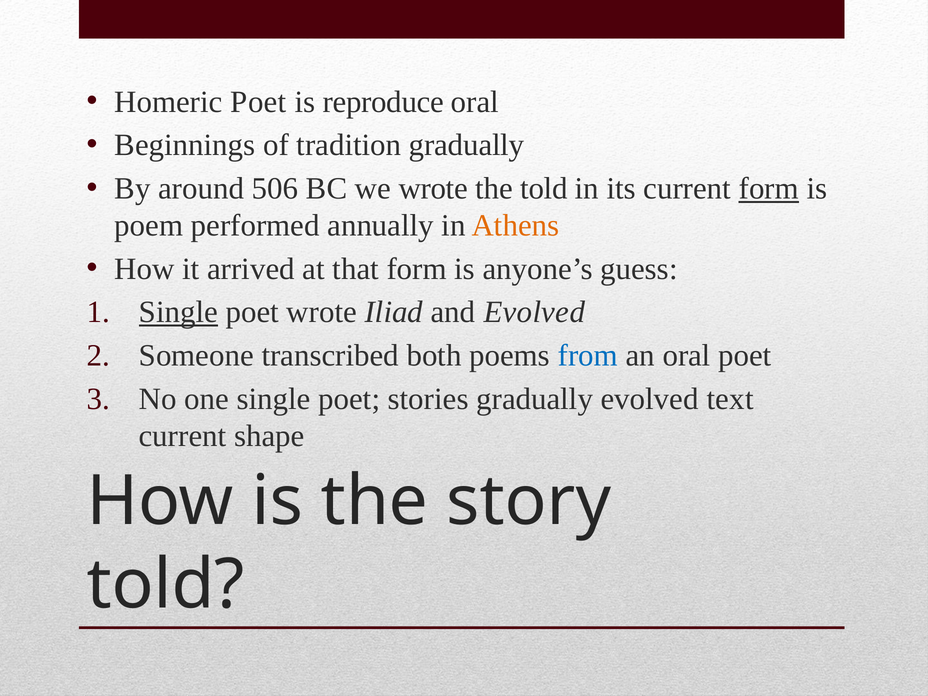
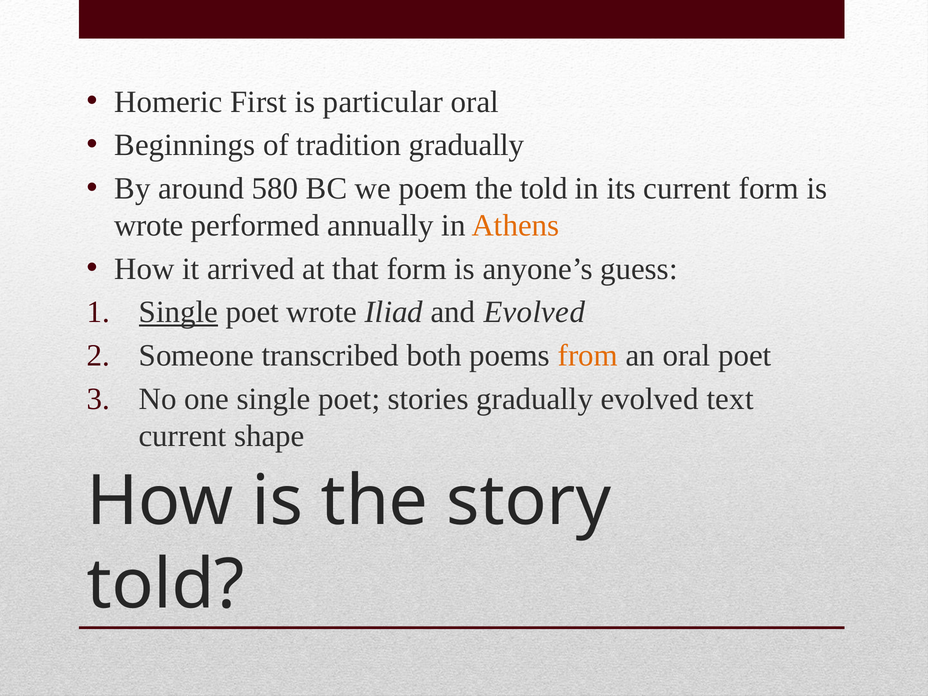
Homeric Poet: Poet -> First (259, 102)
reproduce: reproduce -> particular (383, 102)
506: 506 -> 580 (275, 189)
we wrote: wrote -> poem (433, 189)
form underline: present -> none (769, 189)
poem: poem -> wrote (149, 226)
from colour: blue -> orange (588, 356)
